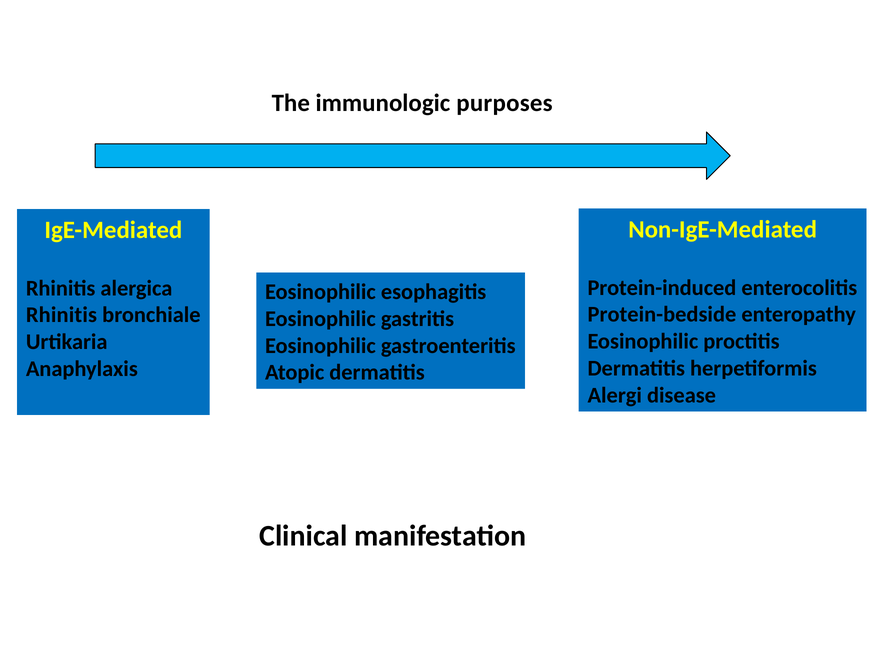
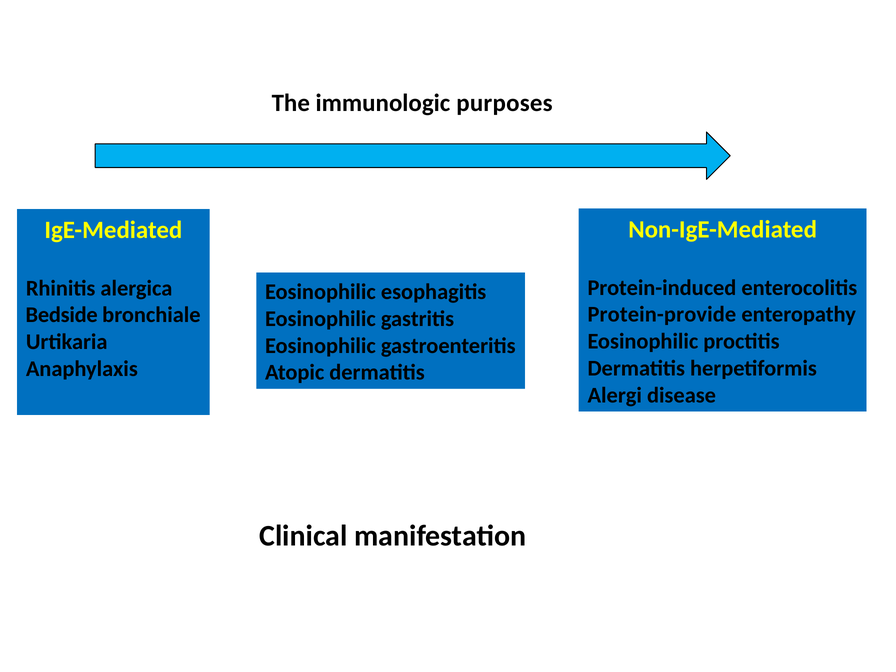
Protein-bedside: Protein-bedside -> Protein-provide (662, 314)
Rhinitis: Rhinitis -> Bedside (62, 315)
